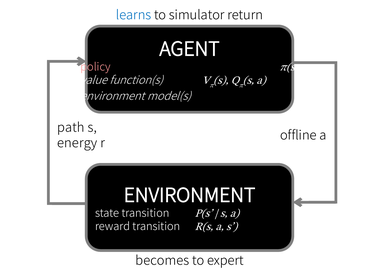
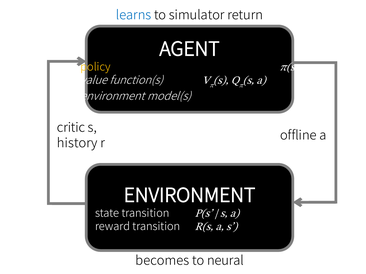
policy colour: pink -> yellow (96, 67)
path: path -> critic (71, 128)
energy: energy -> history (77, 143)
expert: expert -> neural (225, 261)
